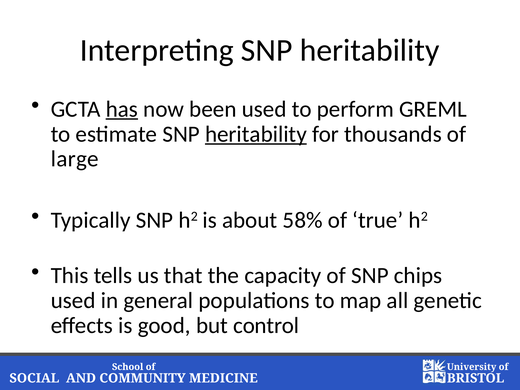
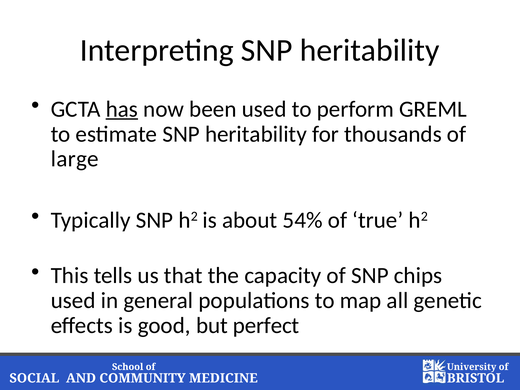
heritability underline: present -> none (256, 134)
58%: 58% -> 54% (303, 220)
control: control -> perfect (266, 326)
